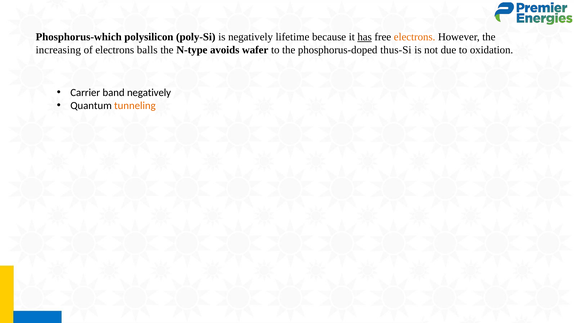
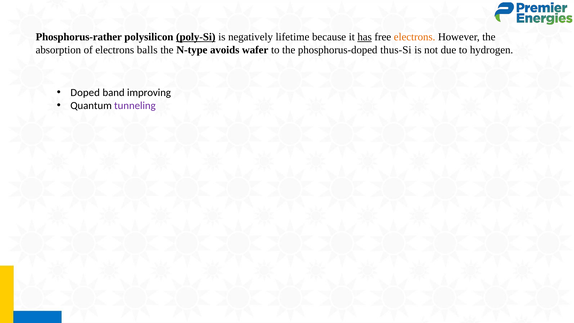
Phosphorus-which: Phosphorus-which -> Phosphorus-rather (79, 37)
poly-Si underline: none -> present (196, 37)
increasing: increasing -> absorption (58, 50)
oxidation: oxidation -> hydrogen (492, 50)
Carrier: Carrier -> Doped (85, 93)
band negatively: negatively -> improving (149, 93)
tunneling colour: orange -> purple (135, 106)
